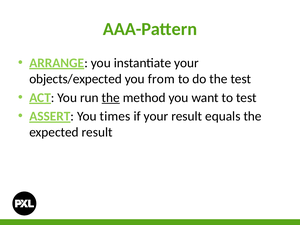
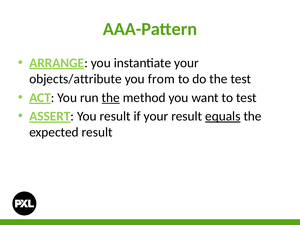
objects/expected: objects/expected -> objects/attribute (76, 79)
You times: times -> result (115, 116)
equals underline: none -> present (223, 116)
